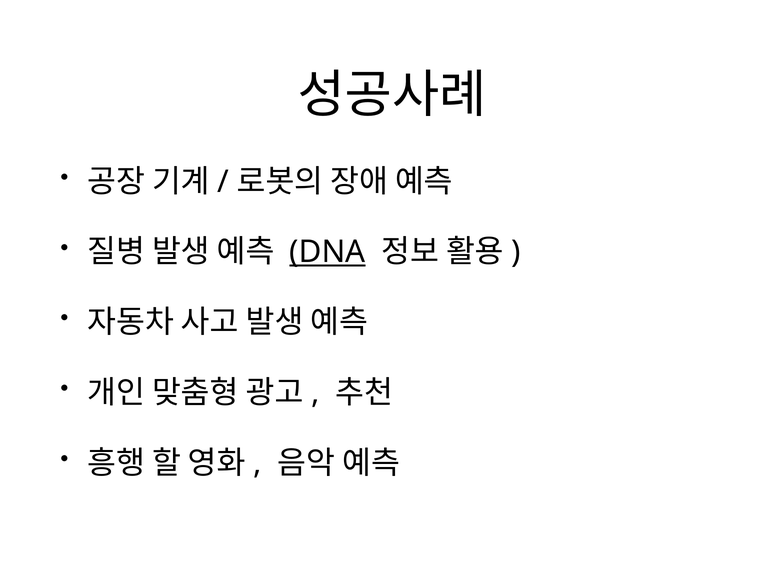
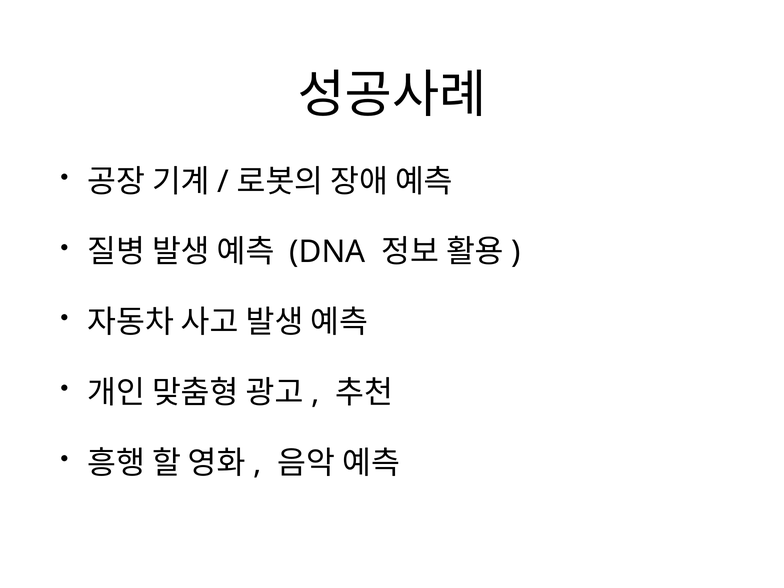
DNA underline: present -> none (327, 252)
